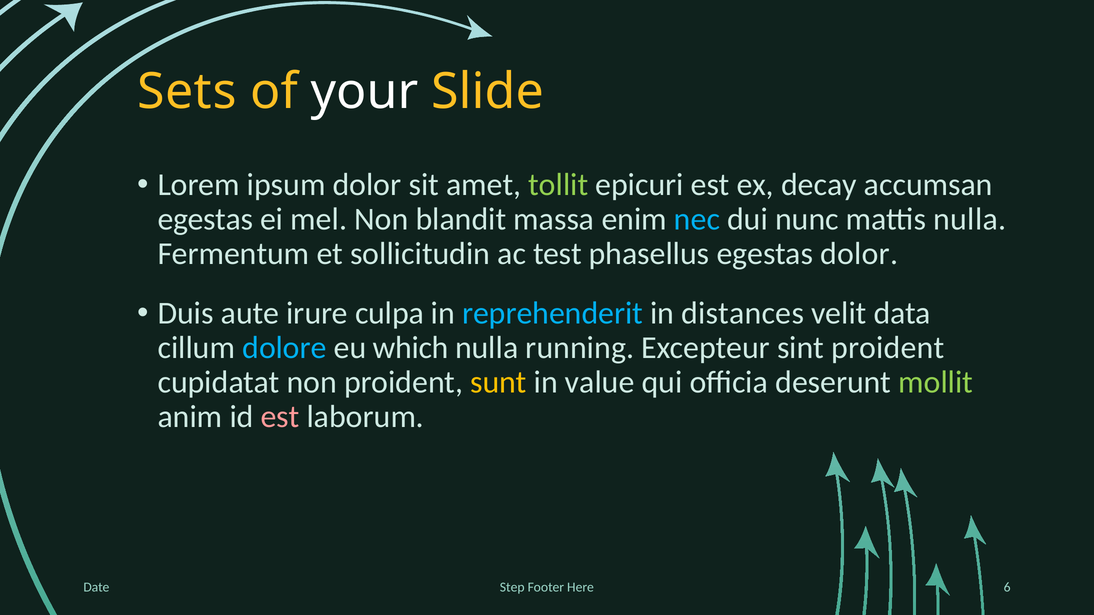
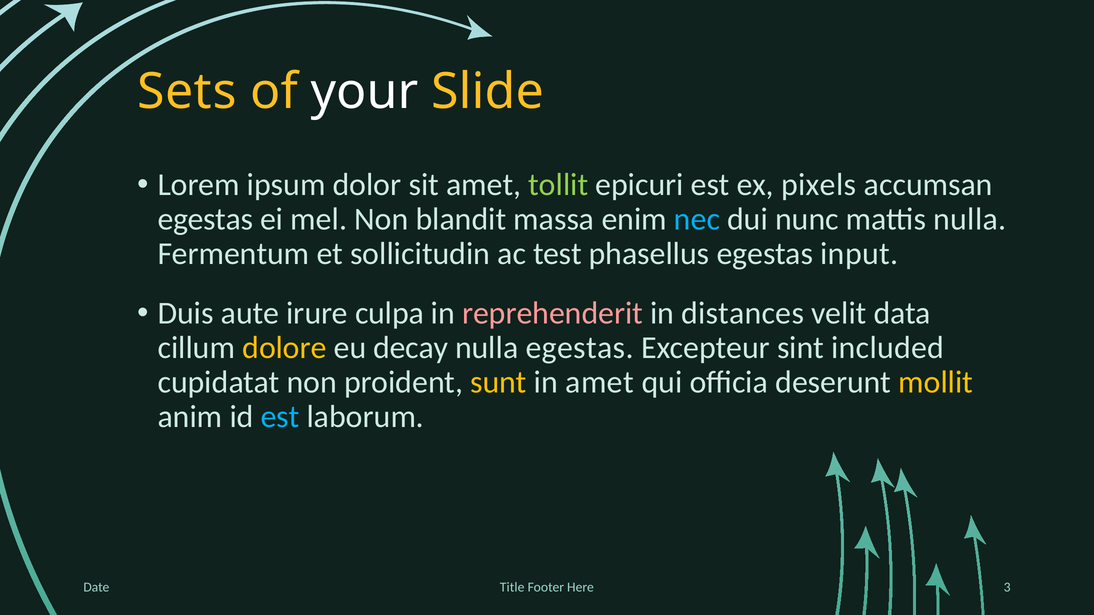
decay: decay -> pixels (819, 185)
egestas dolor: dolor -> input (859, 254)
reprehenderit colour: light blue -> pink (553, 313)
dolore colour: light blue -> yellow (284, 348)
which: which -> decay (411, 348)
nulla running: running -> egestas (580, 348)
sint proident: proident -> included (888, 348)
in value: value -> amet (600, 382)
mollit colour: light green -> yellow (936, 382)
est colour: pink -> light blue (280, 417)
Step: Step -> Title (512, 588)
6: 6 -> 3 (1007, 588)
